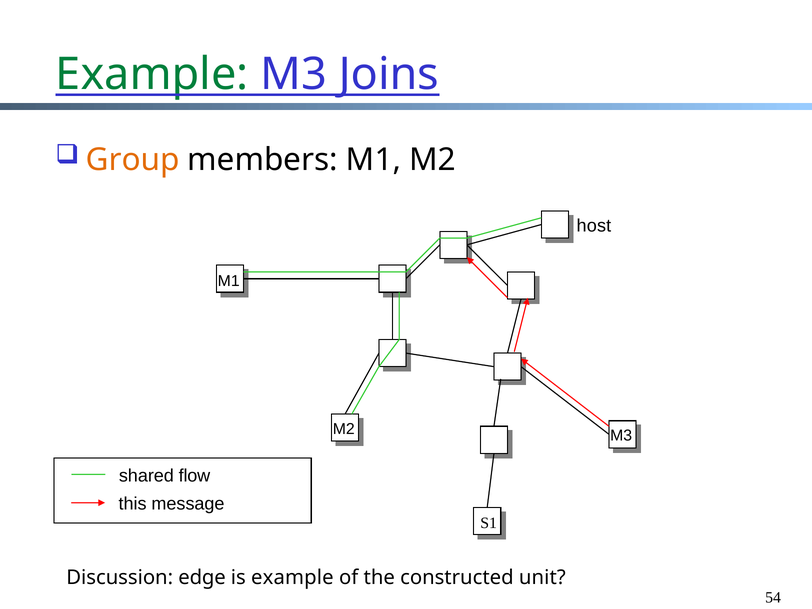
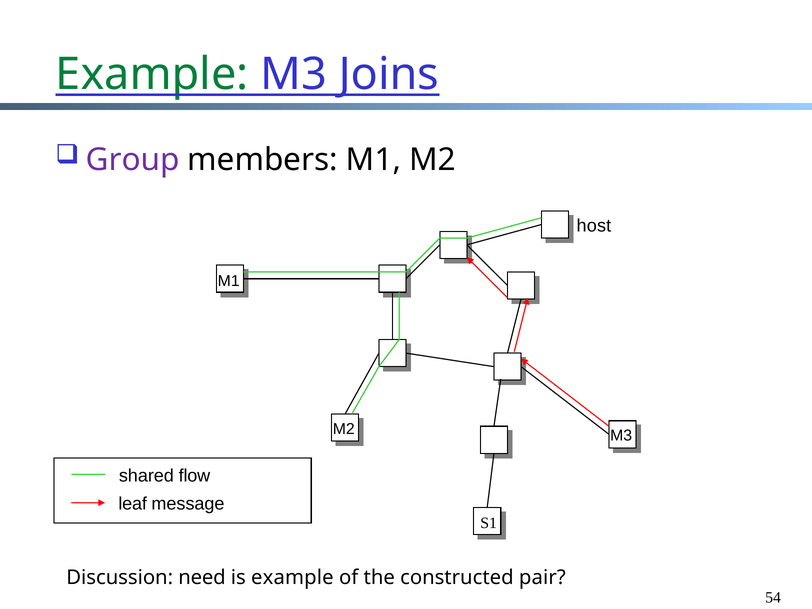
Group colour: orange -> purple (133, 160)
this: this -> leaf (133, 504)
edge: edge -> need (202, 577)
unit: unit -> pair (542, 577)
